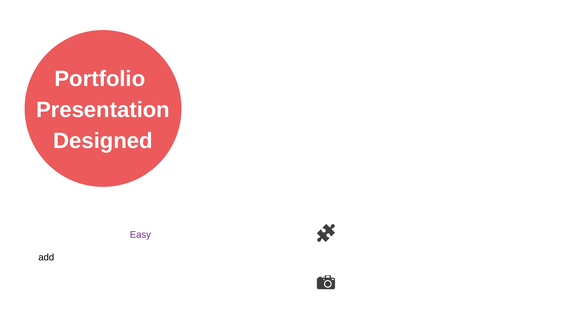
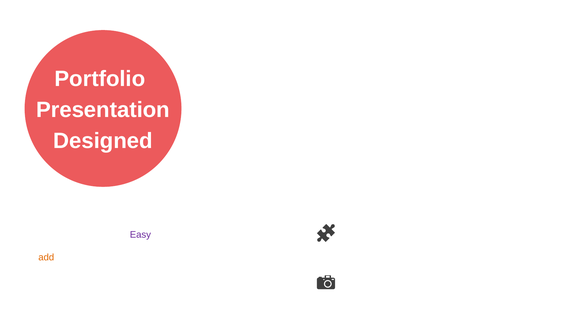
add colour: black -> orange (46, 258)
